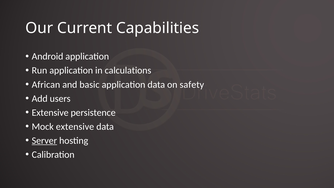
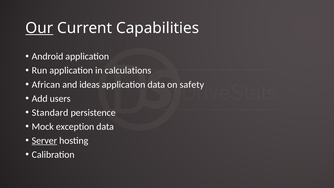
Our underline: none -> present (39, 28)
basic: basic -> ideas (90, 84)
Extensive: Extensive -> Standard (50, 112)
Mock extensive: extensive -> exception (75, 126)
